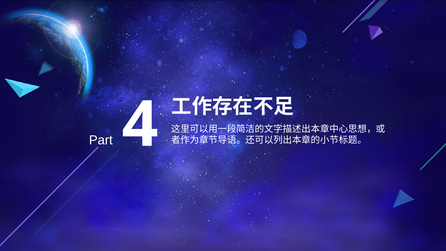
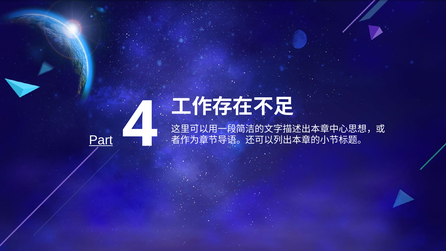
Part underline: none -> present (101, 140)
